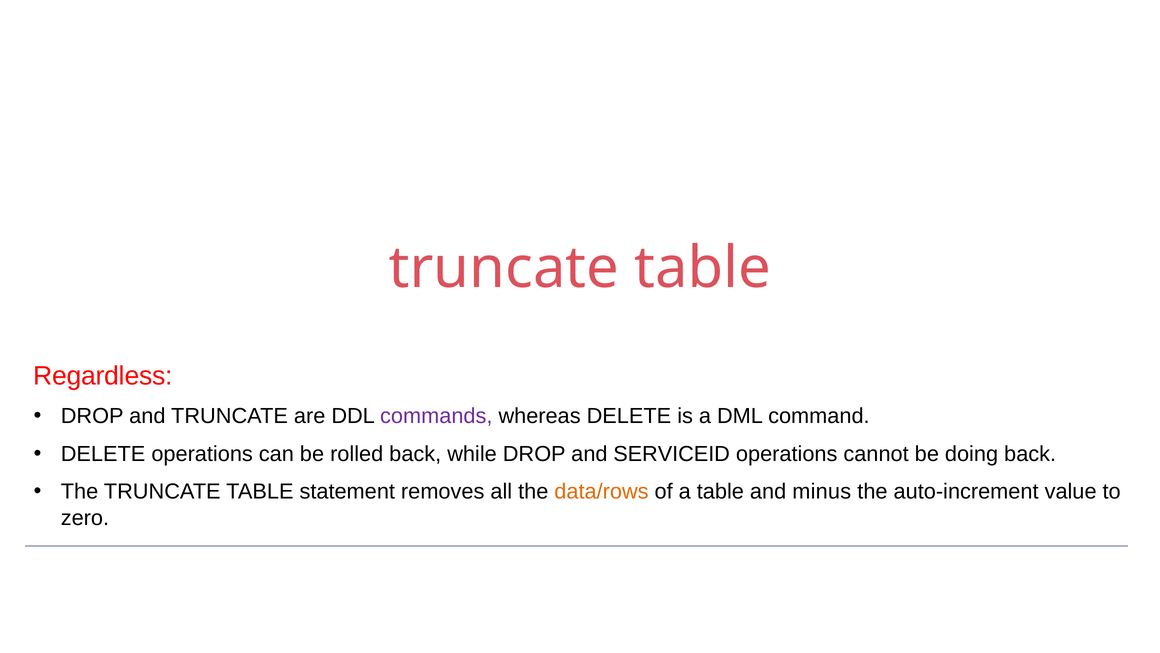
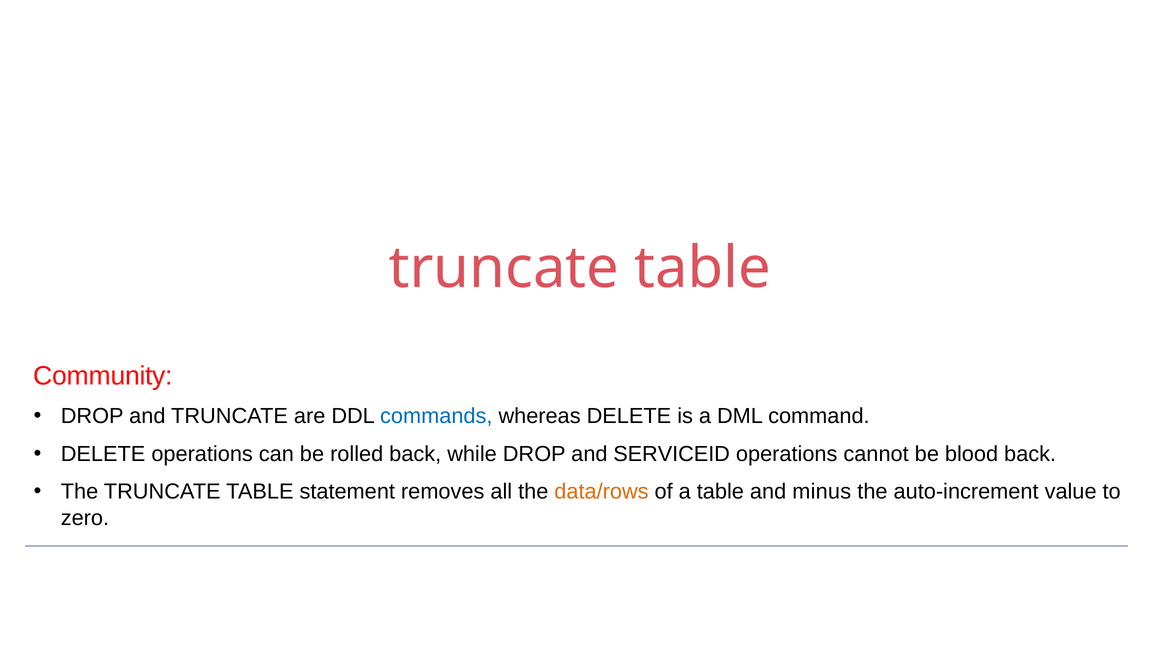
Regardless: Regardless -> Community (103, 376)
commands colour: purple -> blue (436, 416)
doing: doing -> blood (972, 454)
